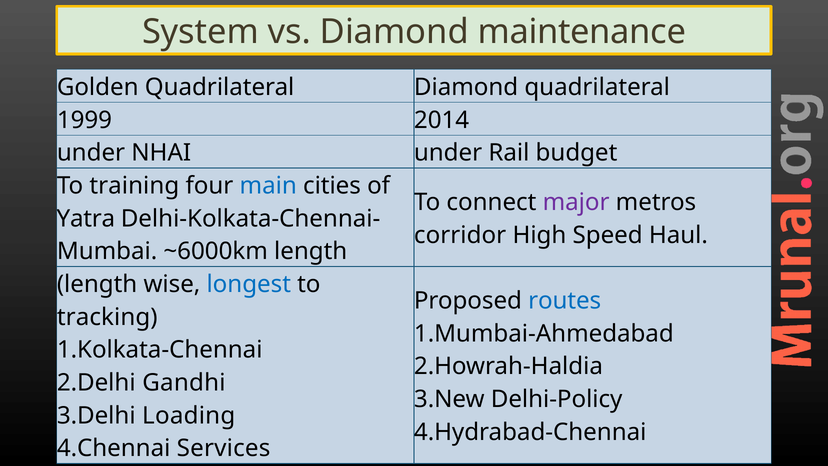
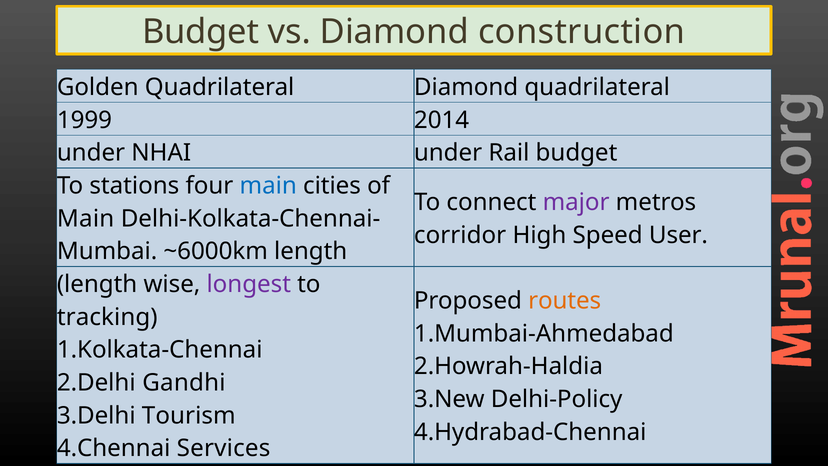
System: System -> Budget (201, 32)
maintenance: maintenance -> construction (582, 32)
training: training -> stations (134, 186)
Yatra: Yatra -> Main (86, 219)
Haul: Haul -> User (678, 235)
longest colour: blue -> purple (249, 284)
routes colour: blue -> orange (565, 301)
Loading: Loading -> Tourism (189, 415)
